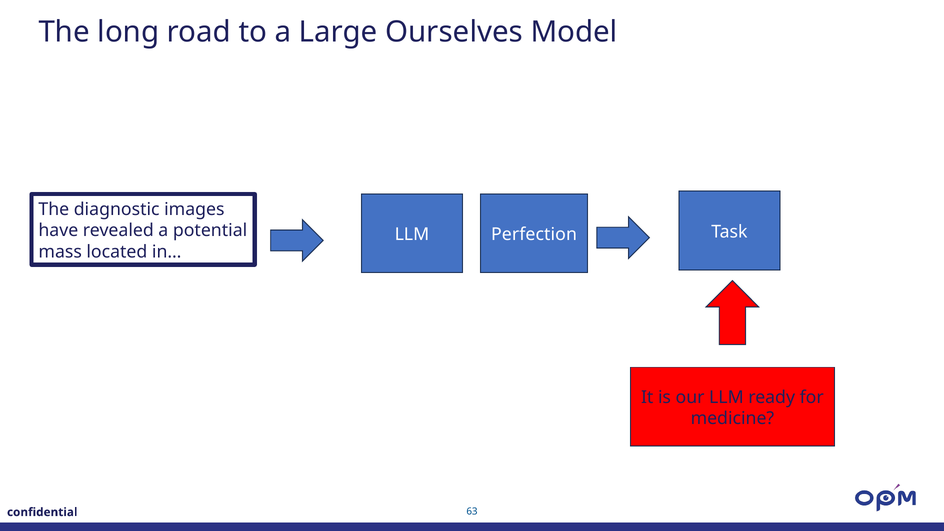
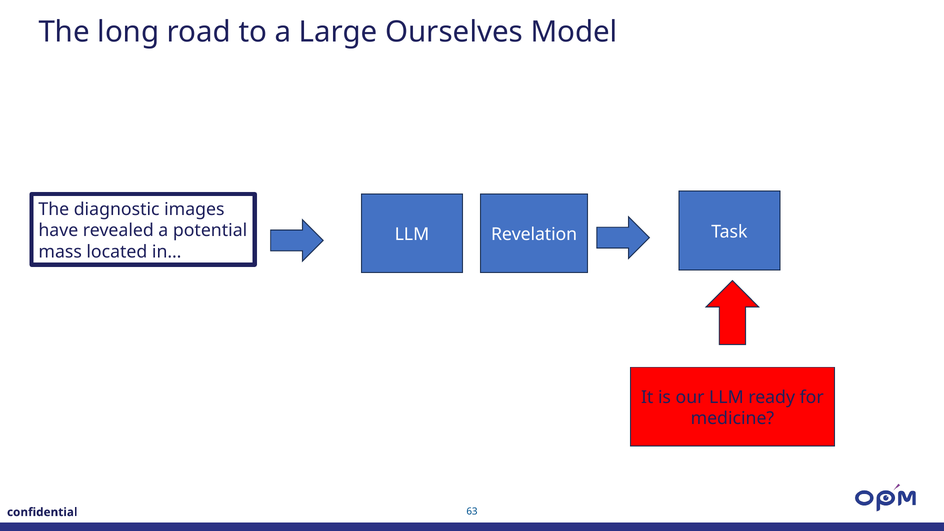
Perfection: Perfection -> Revelation (534, 234)
